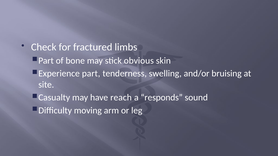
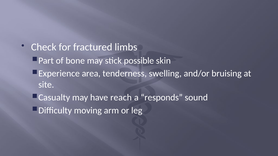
obvious: obvious -> possible (139, 61)
part: part -> area (91, 74)
